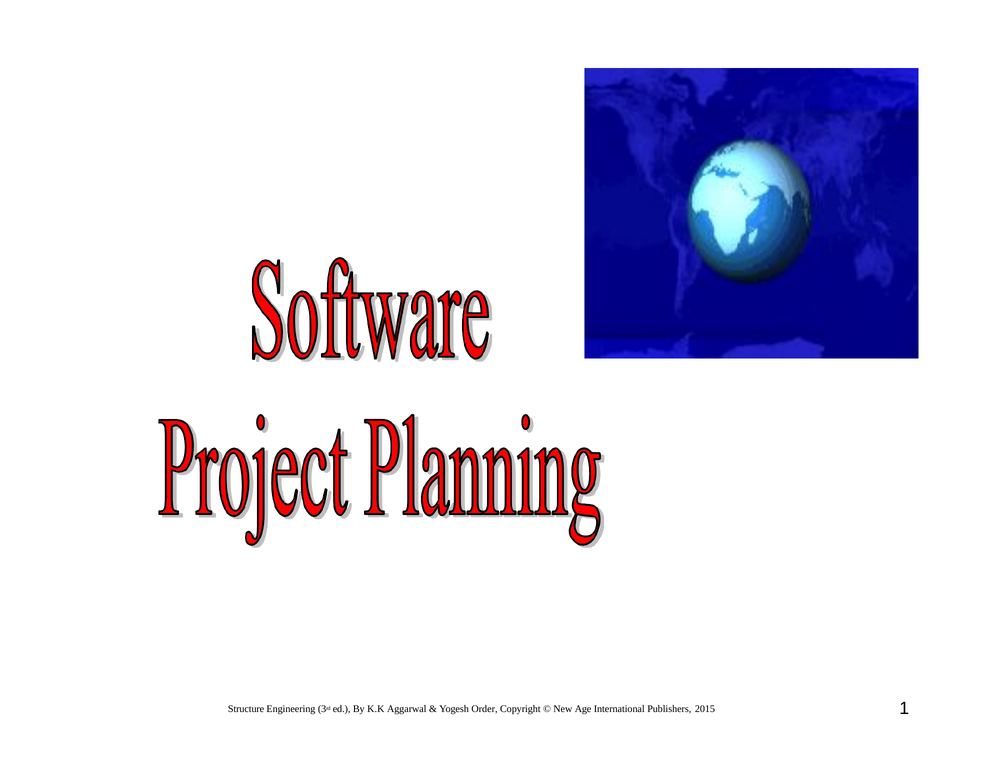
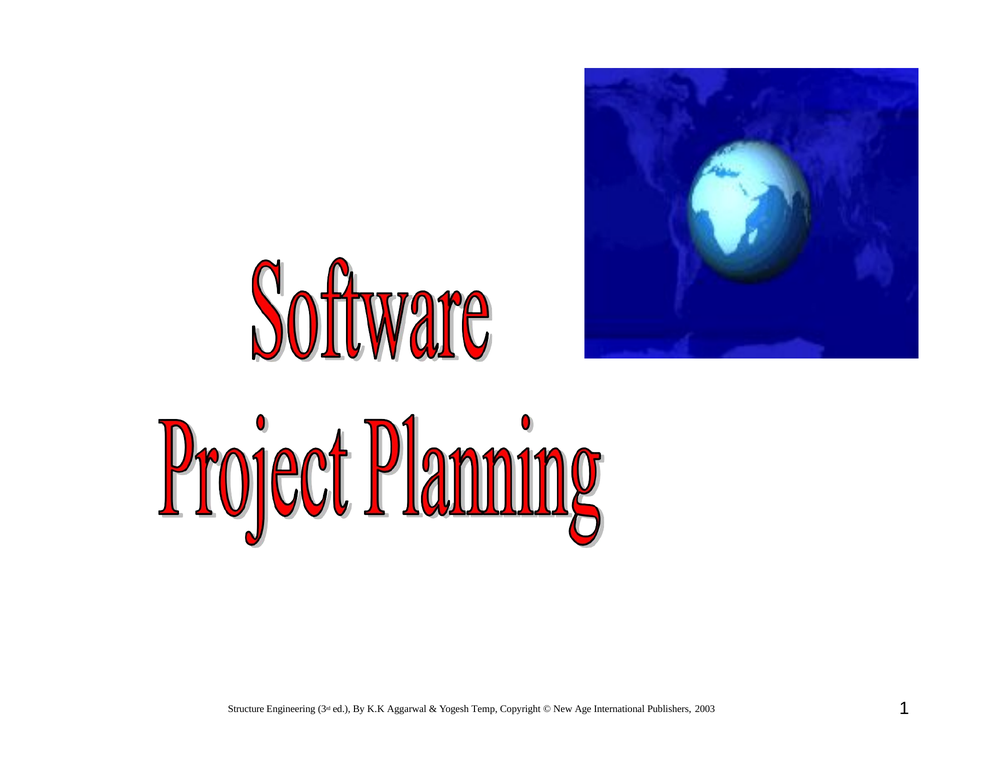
Order: Order -> Temp (484, 709)
2015: 2015 -> 2003 (705, 709)
